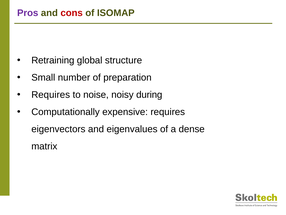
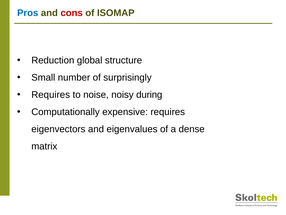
Pros colour: purple -> blue (28, 13)
Retraining: Retraining -> Reduction (53, 60)
preparation: preparation -> surprisingly (127, 77)
